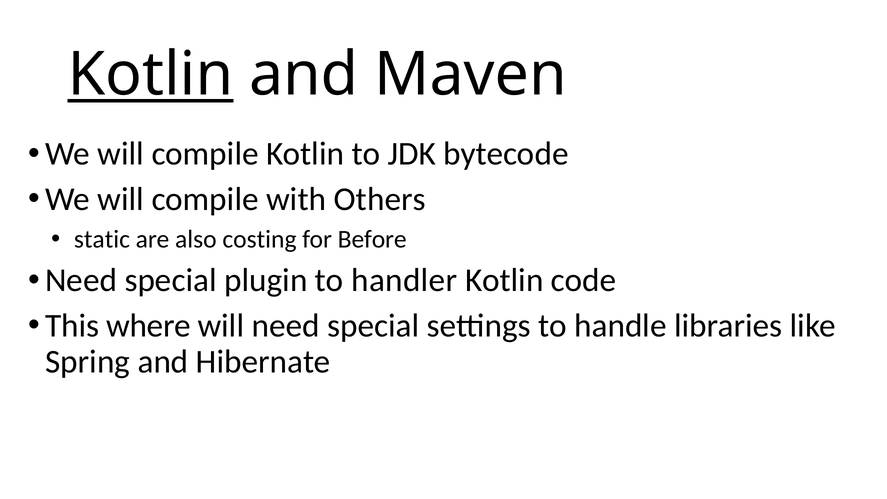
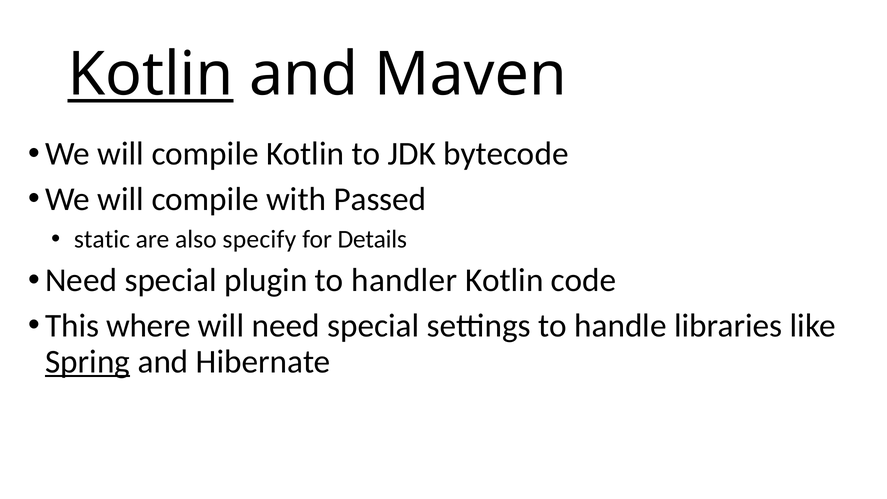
Others: Others -> Passed (380, 199)
costing: costing -> specify (259, 239)
Before: Before -> Details (372, 239)
Spring underline: none -> present (88, 361)
